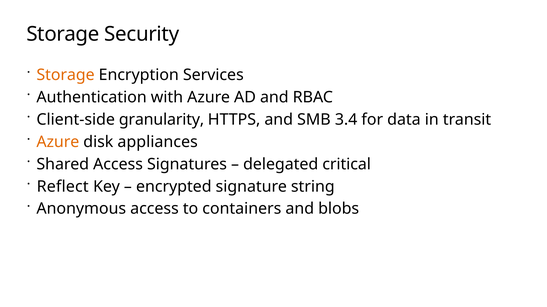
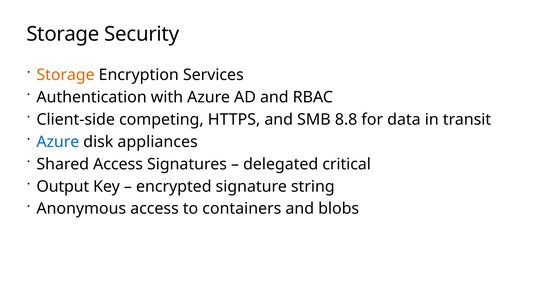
granularity: granularity -> competing (161, 120)
3.4: 3.4 -> 8.8 (346, 120)
Azure colour: orange -> blue (58, 142)
Reflect: Reflect -> Output (63, 187)
